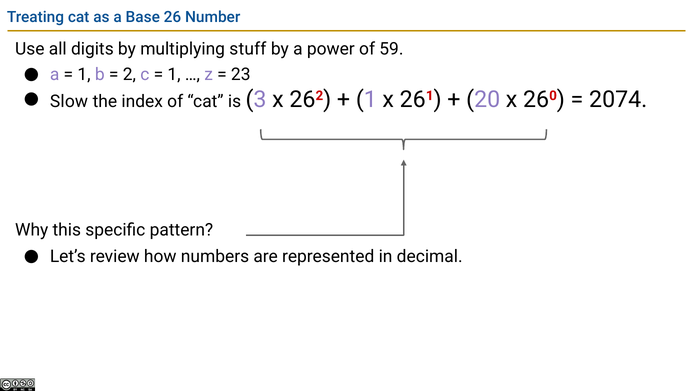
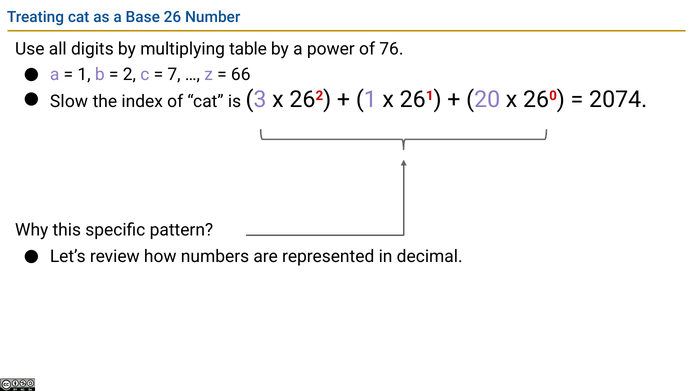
stuff: stuff -> table (248, 49)
59: 59 -> 76 (391, 49)
1: 1 -> 7 (174, 75)
23: 23 -> 66 (241, 75)
